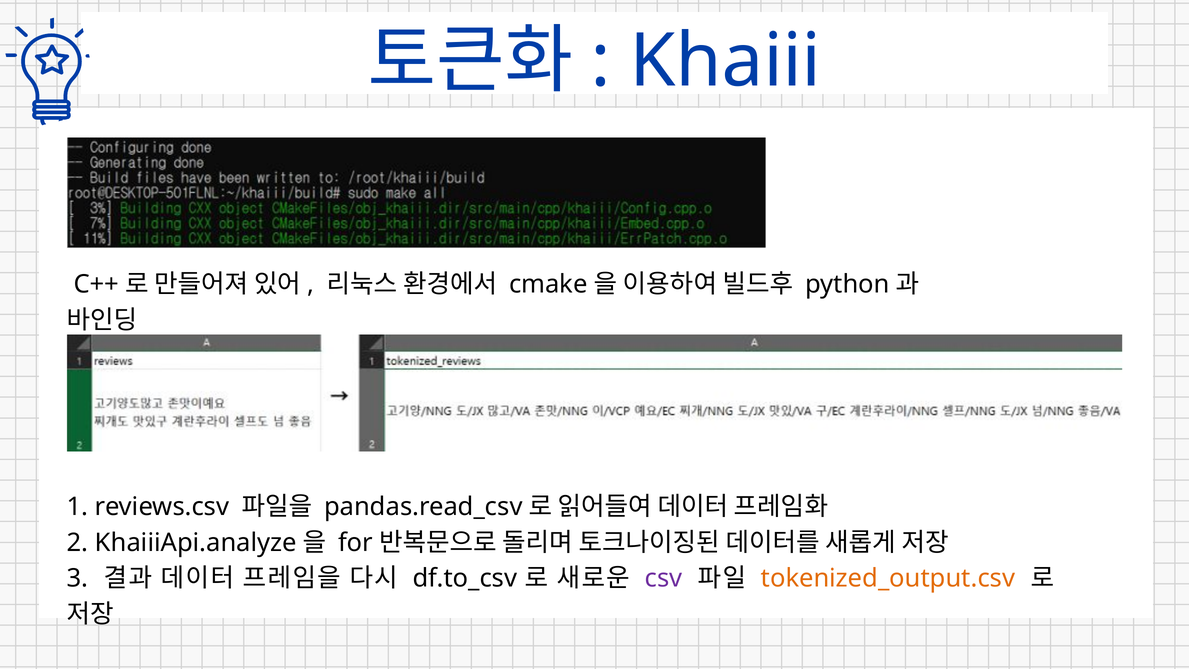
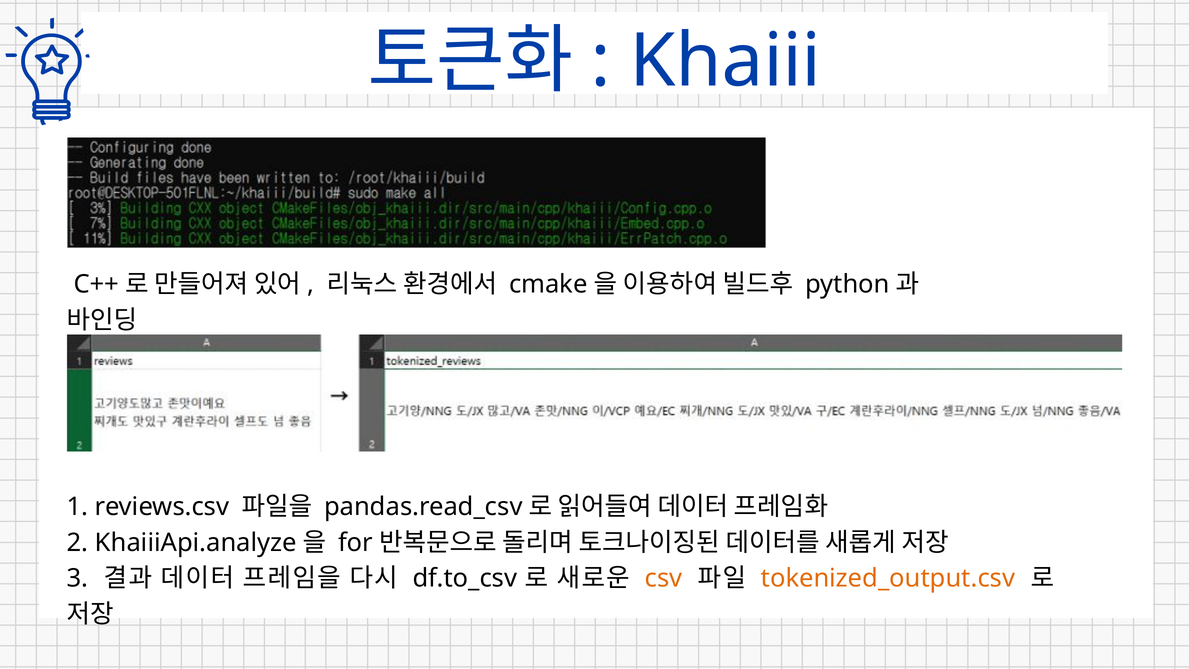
csv colour: purple -> orange (663, 578)
